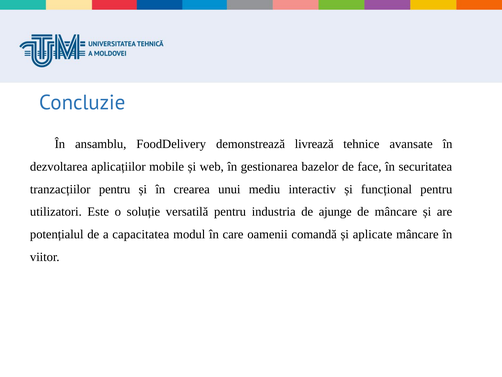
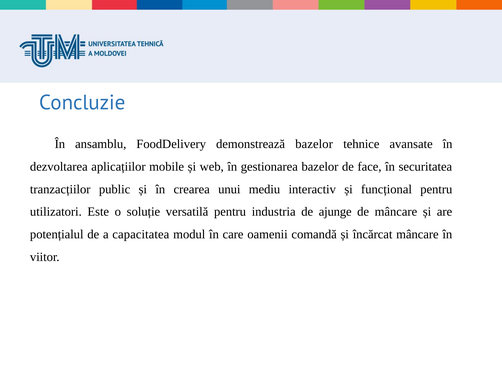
demonstrează livrează: livrează -> bazelor (314, 144)
tranzacțiilor pentru: pentru -> public (115, 189)
aplicate: aplicate -> încărcat (373, 234)
